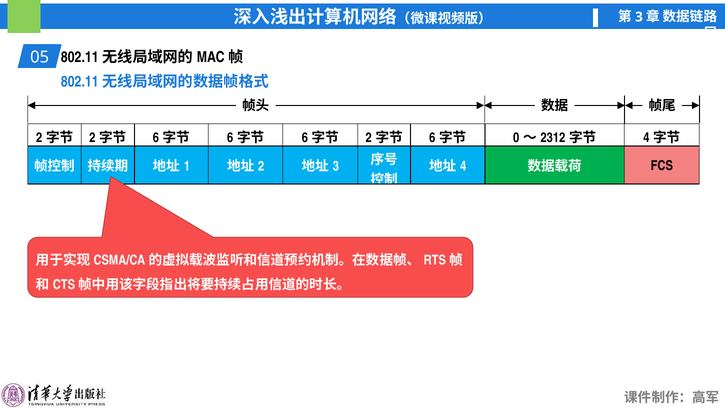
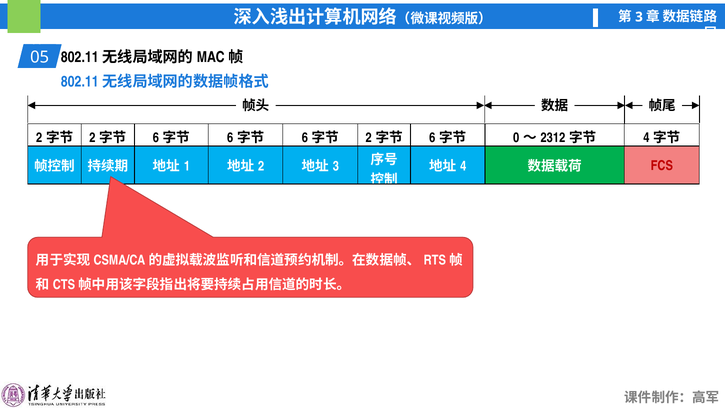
FCS colour: black -> red (662, 166)
